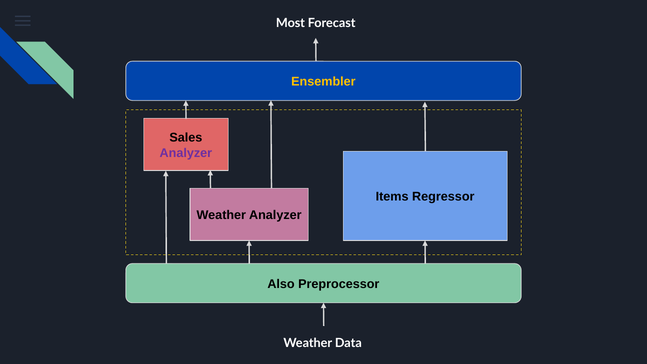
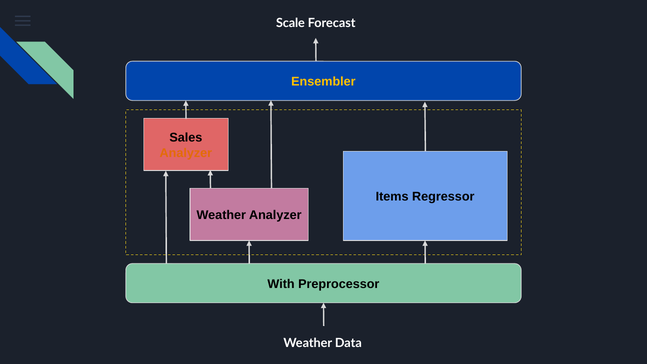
Most: Most -> Scale (290, 23)
Analyzer colour: purple -> orange (186, 153)
Also: Also -> With (281, 284)
